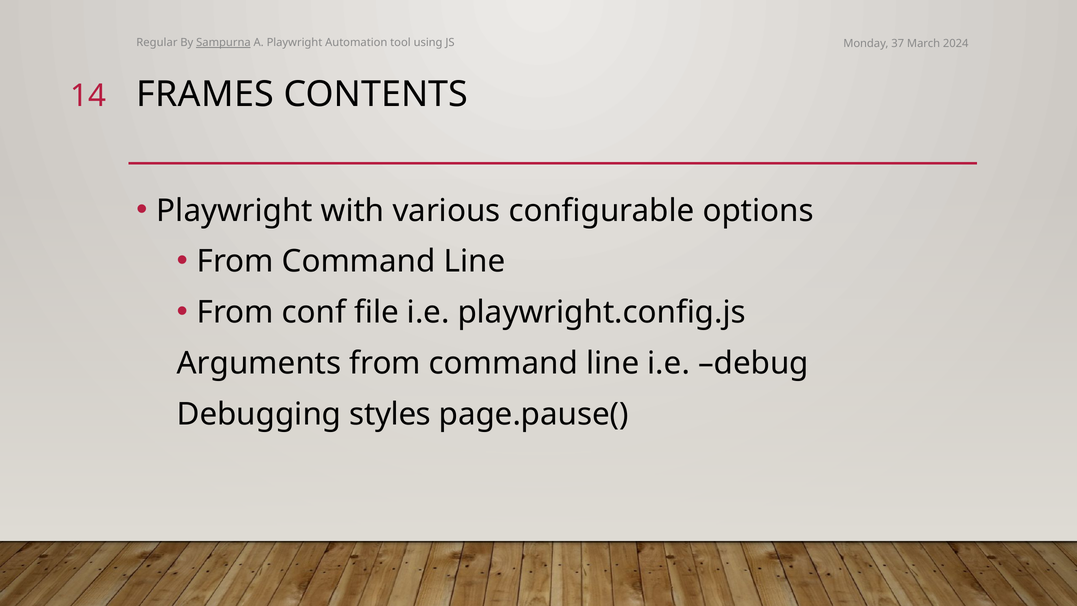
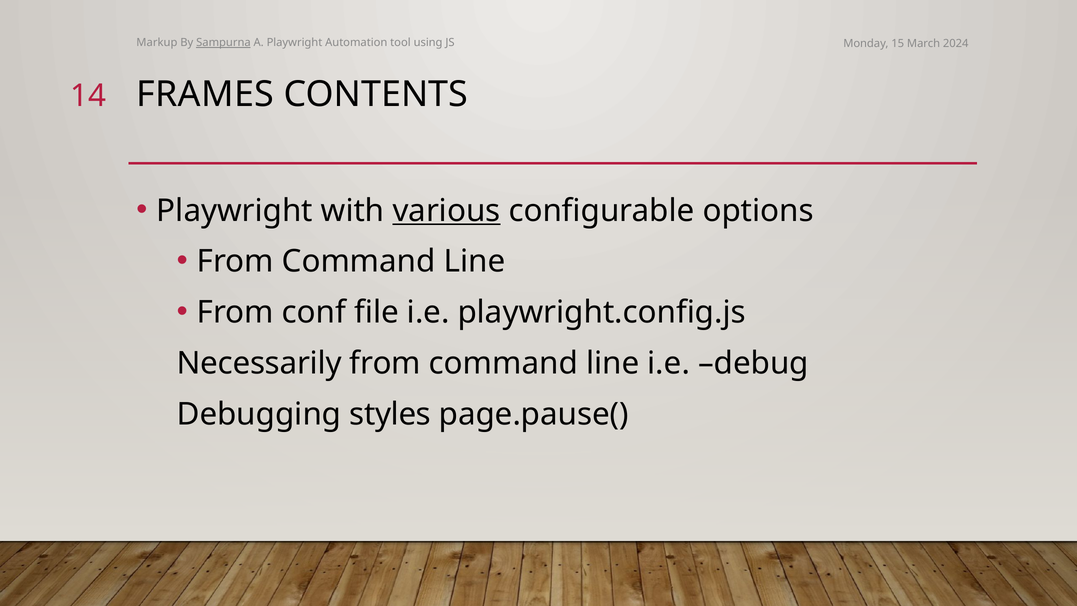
Regular: Regular -> Markup (157, 43)
37: 37 -> 15 (898, 44)
various underline: none -> present (447, 211)
Arguments: Arguments -> Necessarily (259, 363)
